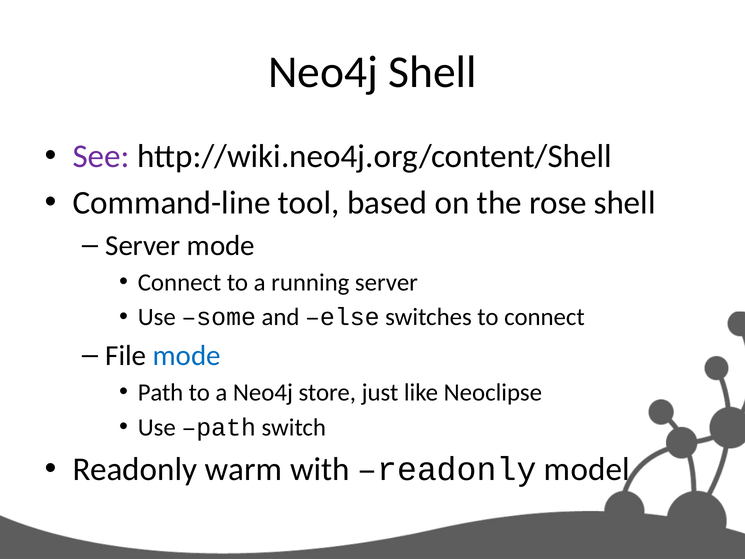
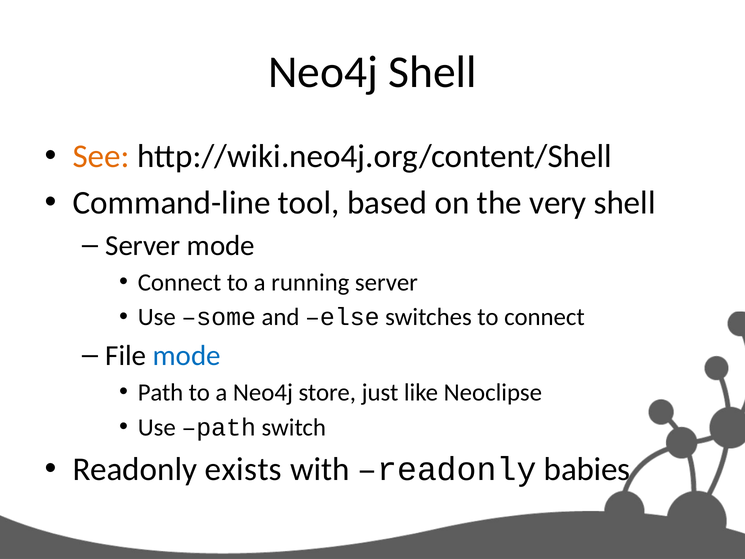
See colour: purple -> orange (101, 156)
rose: rose -> very (558, 203)
warm: warm -> exists (243, 469)
model: model -> babies (587, 469)
